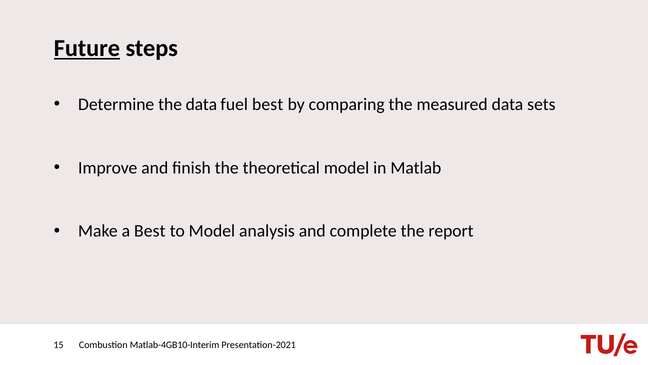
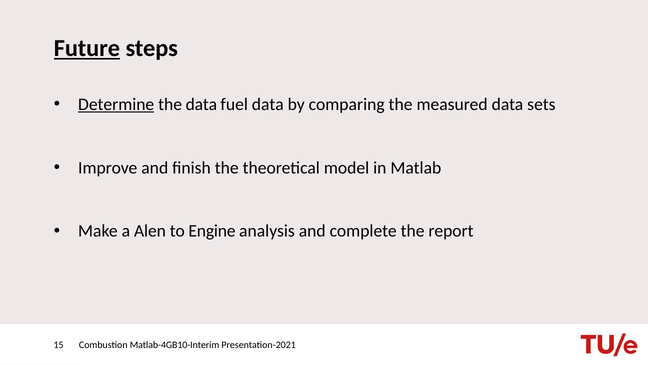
Determine underline: none -> present (116, 104)
fuel best: best -> data (268, 104)
a Best: Best -> Alen (150, 231)
to Model: Model -> Engine (212, 231)
